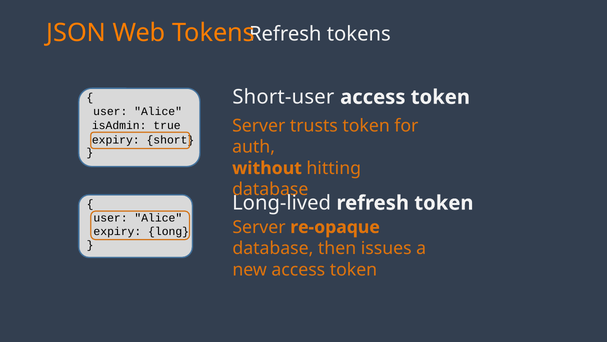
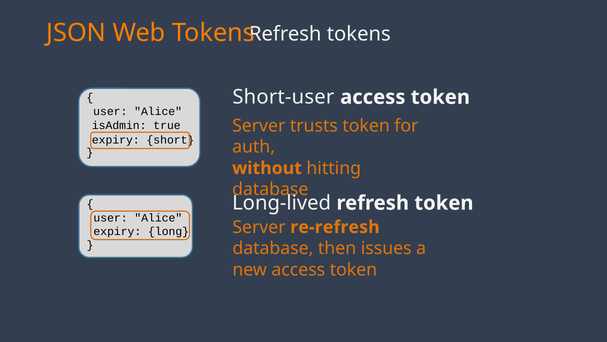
re-opaque: re-opaque -> re-refresh (335, 227)
